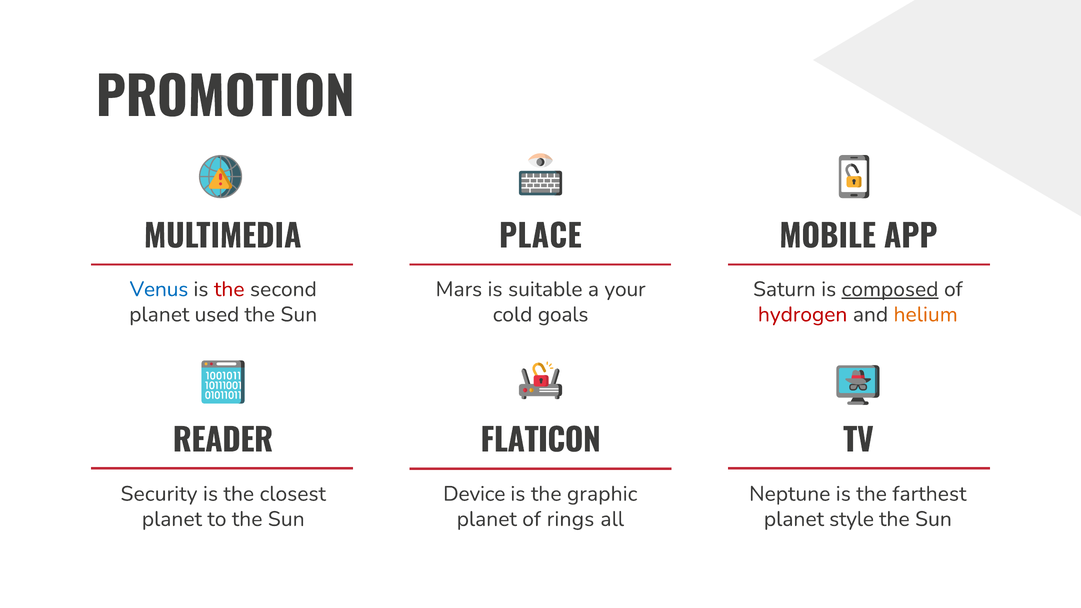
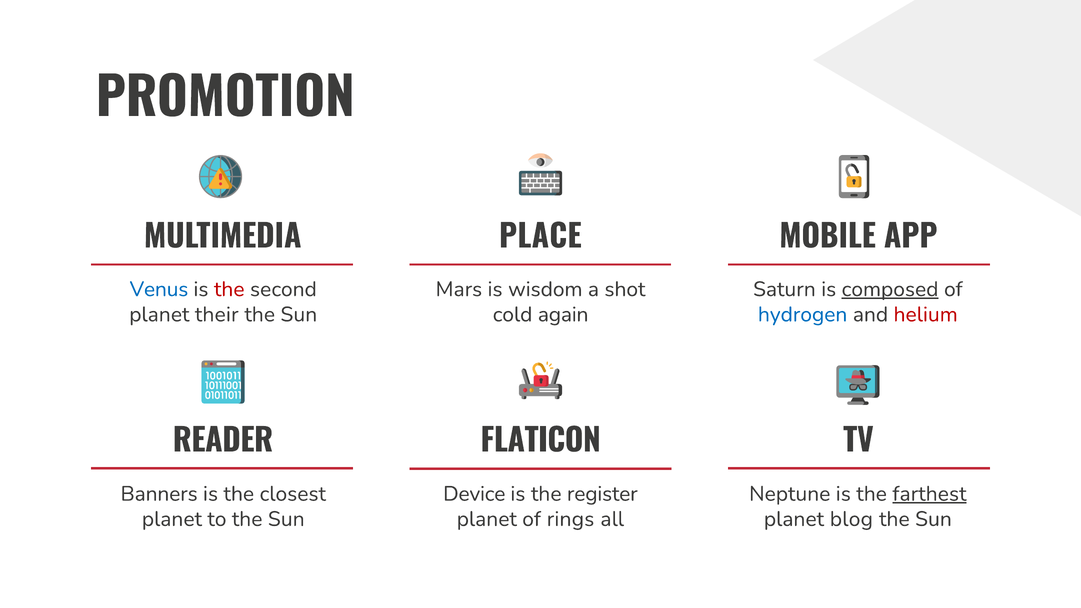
suitable: suitable -> wisdom (545, 289)
your: your -> shot (625, 289)
used: used -> their (217, 314)
goals: goals -> again (563, 314)
hydrogen colour: red -> blue (803, 314)
helium colour: orange -> red (926, 314)
Security: Security -> Banners (159, 494)
graphic: graphic -> register (602, 494)
farthest underline: none -> present (929, 494)
style: style -> blog (851, 519)
